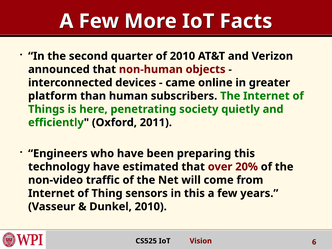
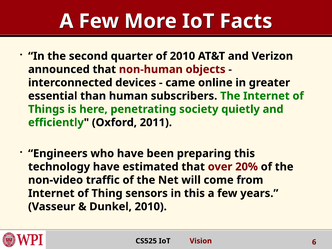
platform: platform -> essential (53, 96)
